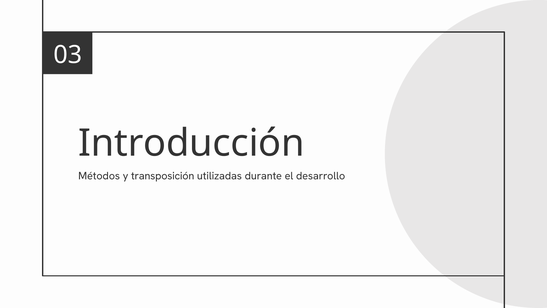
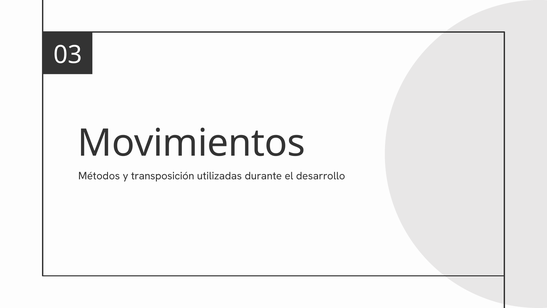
Introducción: Introducción -> Movimientos (192, 143)
